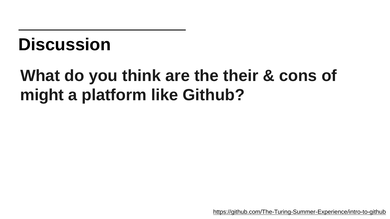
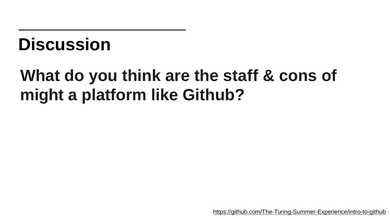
their: their -> staff (241, 76)
